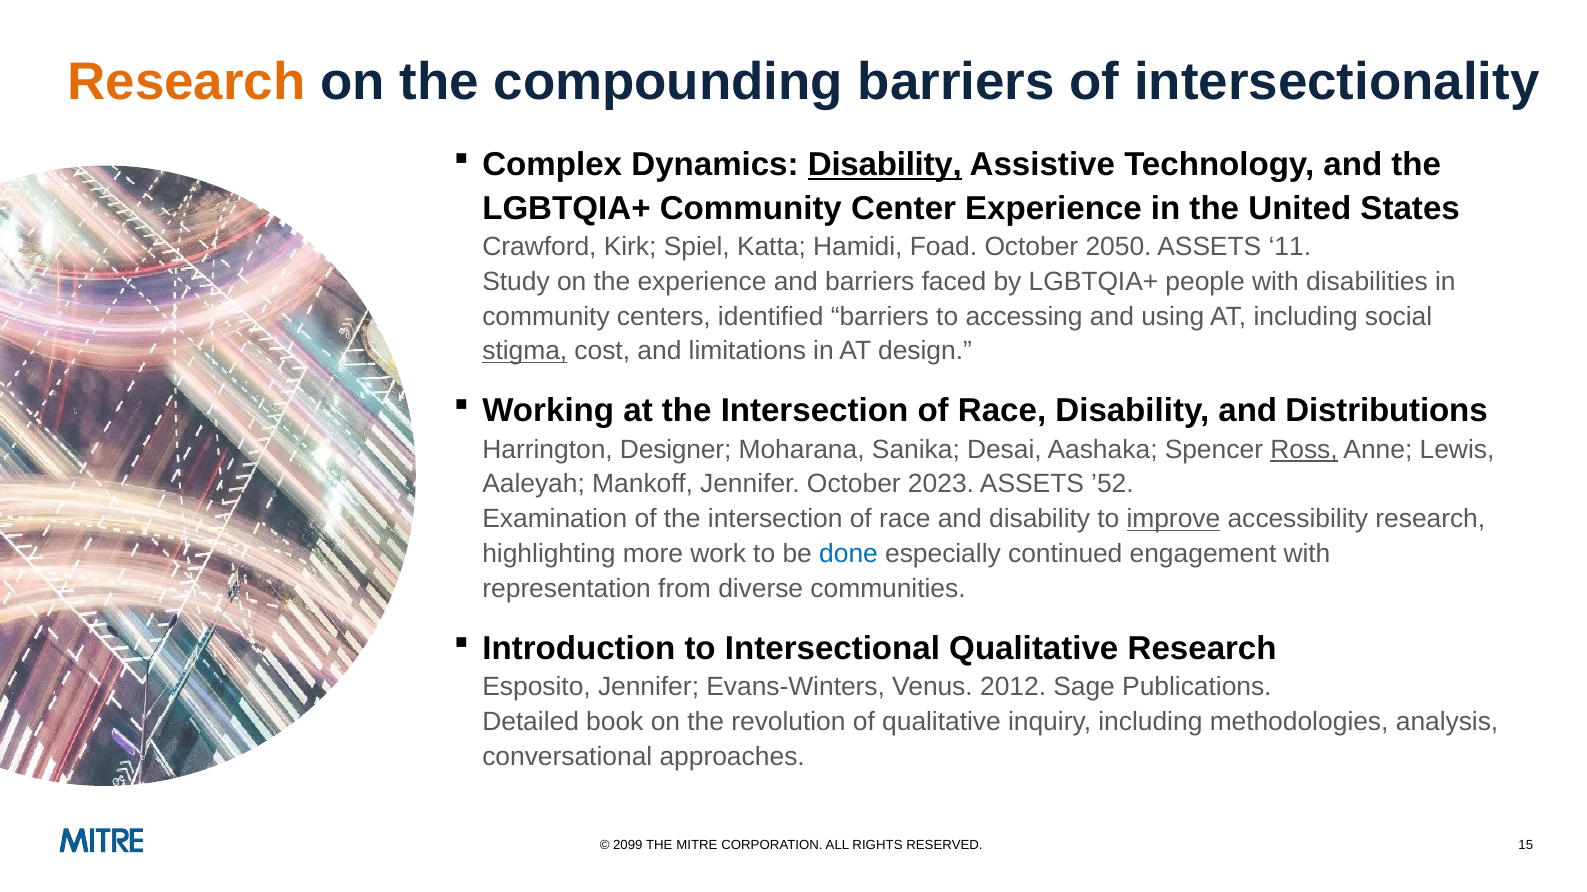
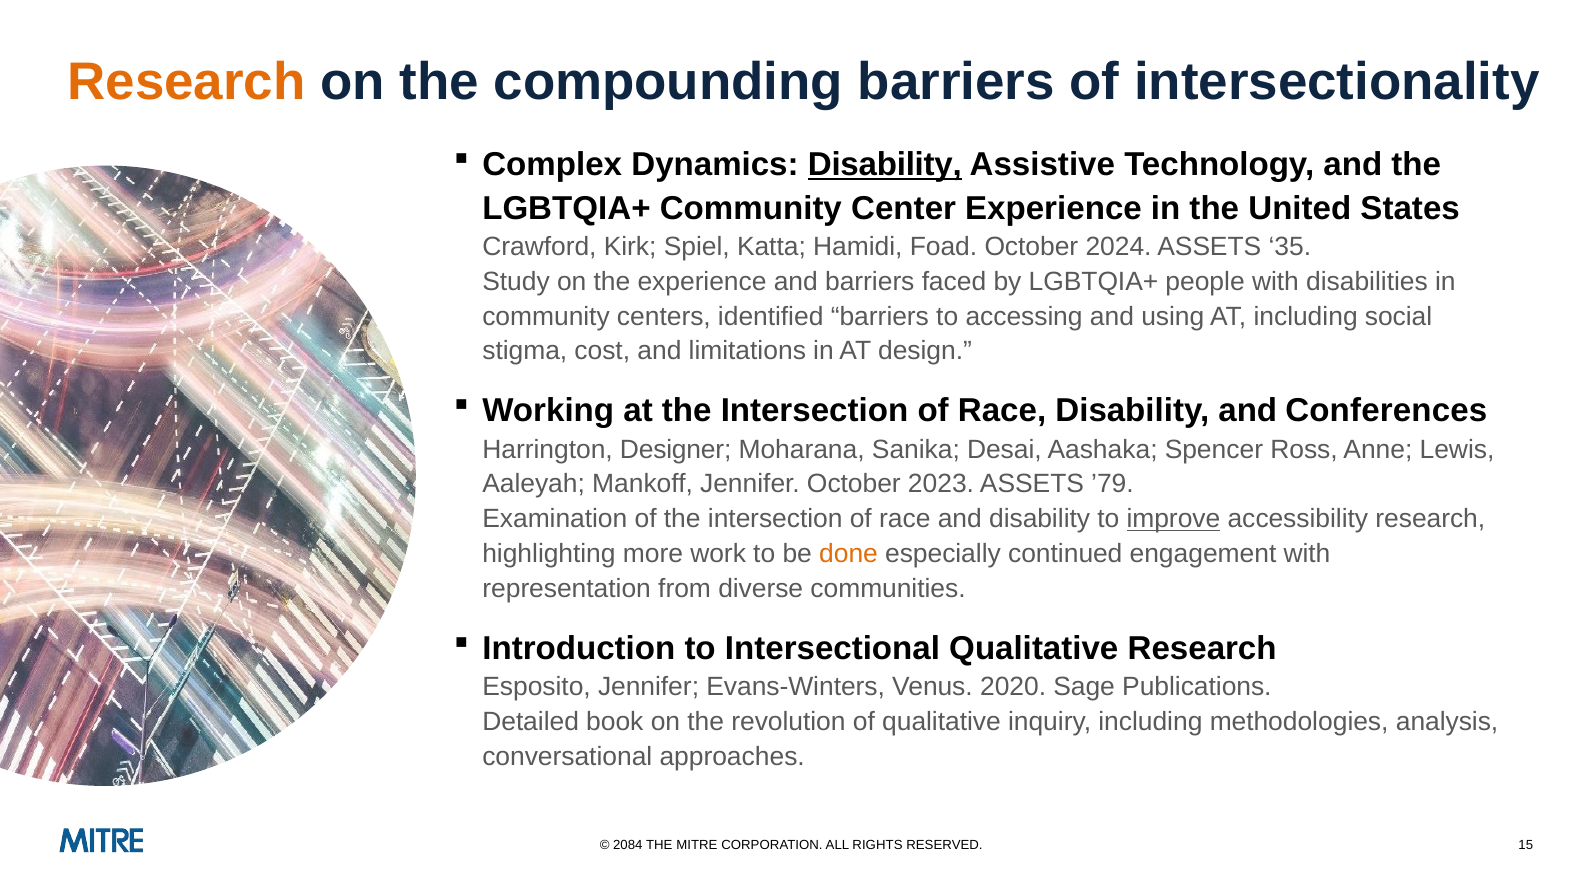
2050: 2050 -> 2024 (1119, 247)
11: 11 -> 35 (1290, 247)
stigma underline: present -> none (525, 351)
Distributions: Distributions -> Conferences (1386, 411)
Ross underline: present -> none (1304, 450)
’52: ’52 -> ’79 (1112, 485)
done colour: blue -> orange (849, 554)
2012: 2012 -> 2020 (1013, 687)
2099: 2099 -> 2084 (628, 846)
